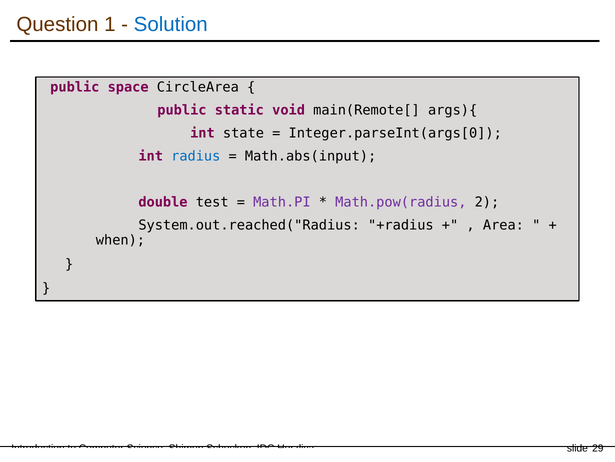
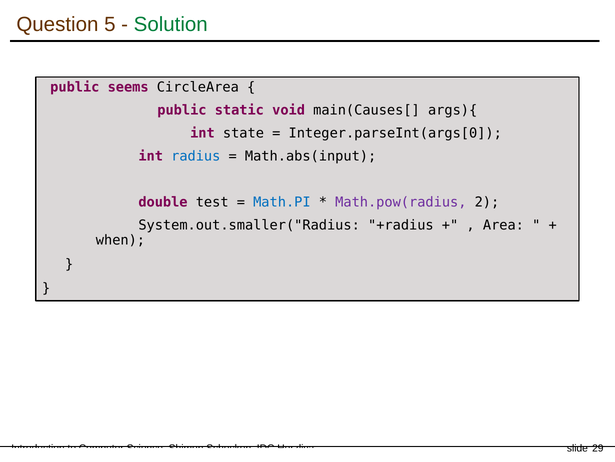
1: 1 -> 5 (110, 24)
Solution colour: blue -> green (171, 24)
space: space -> seems (128, 87)
main(Remote[: main(Remote[ -> main(Causes[ (366, 110)
Math.PI colour: purple -> blue (282, 202)
System.out.reached("Radius: System.out.reached("Radius -> System.out.smaller("Radius (249, 225)
